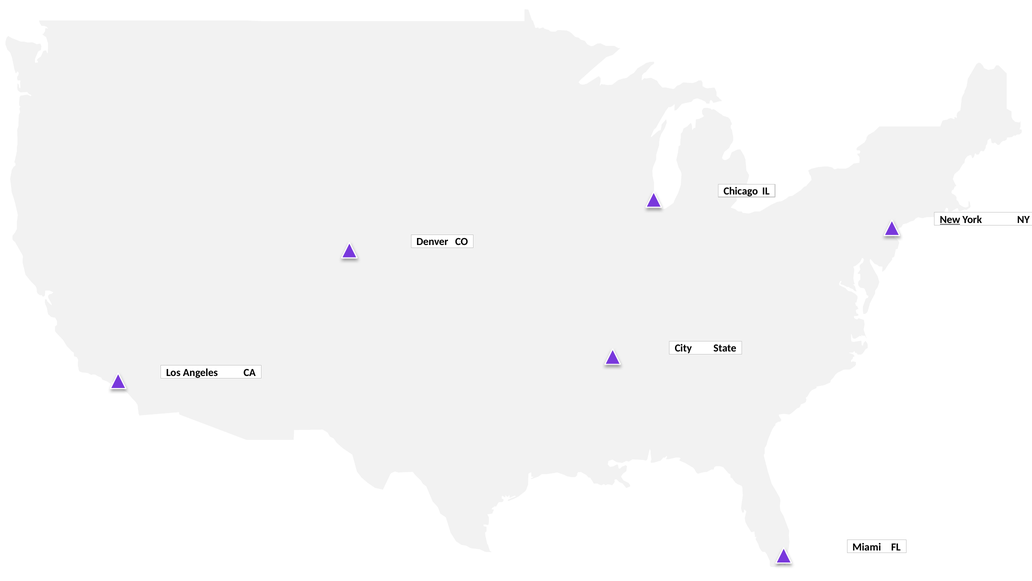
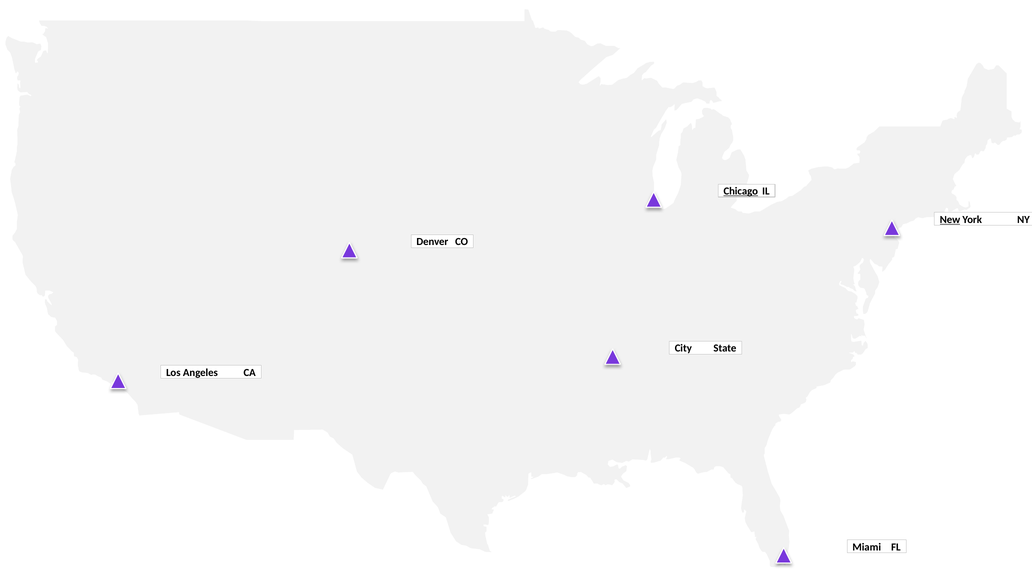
Chicago underline: none -> present (741, 191)
